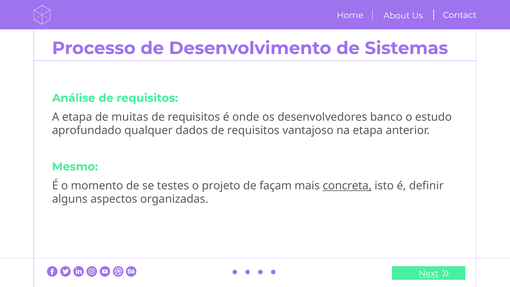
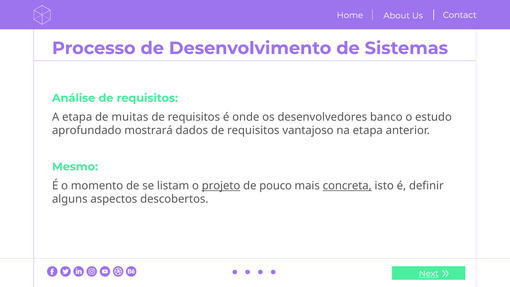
qualquer: qualquer -> mostrará (149, 130)
testes: testes -> listam (173, 186)
projeto underline: none -> present (221, 186)
façam: façam -> pouco (276, 186)
organizadas: organizadas -> descobertos (174, 199)
